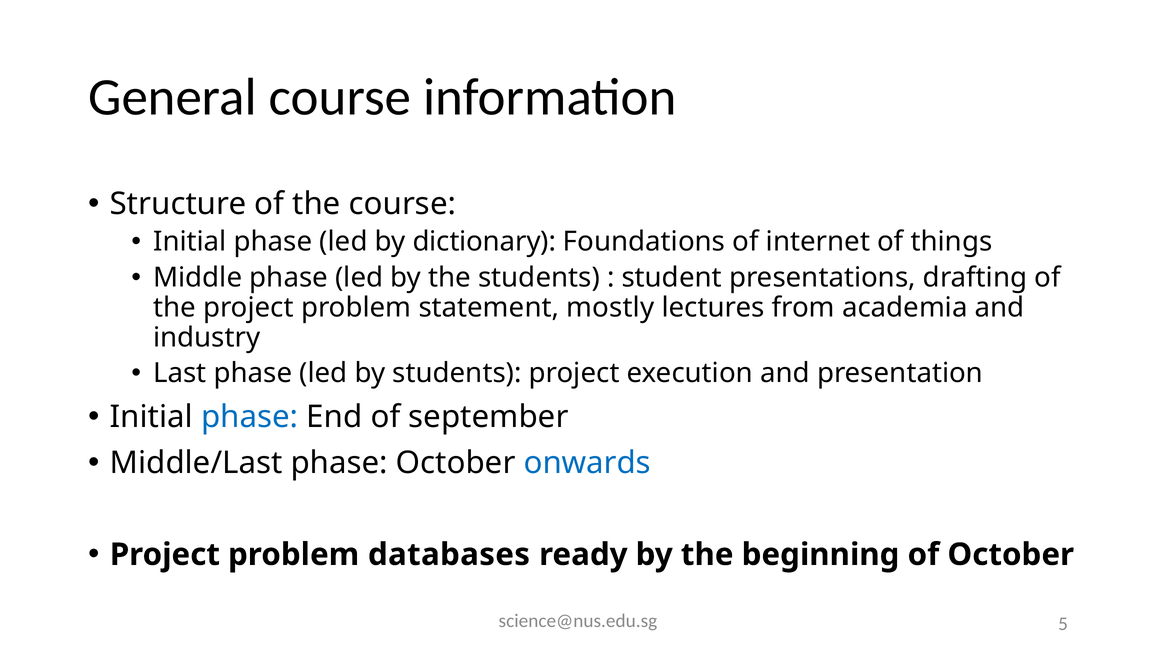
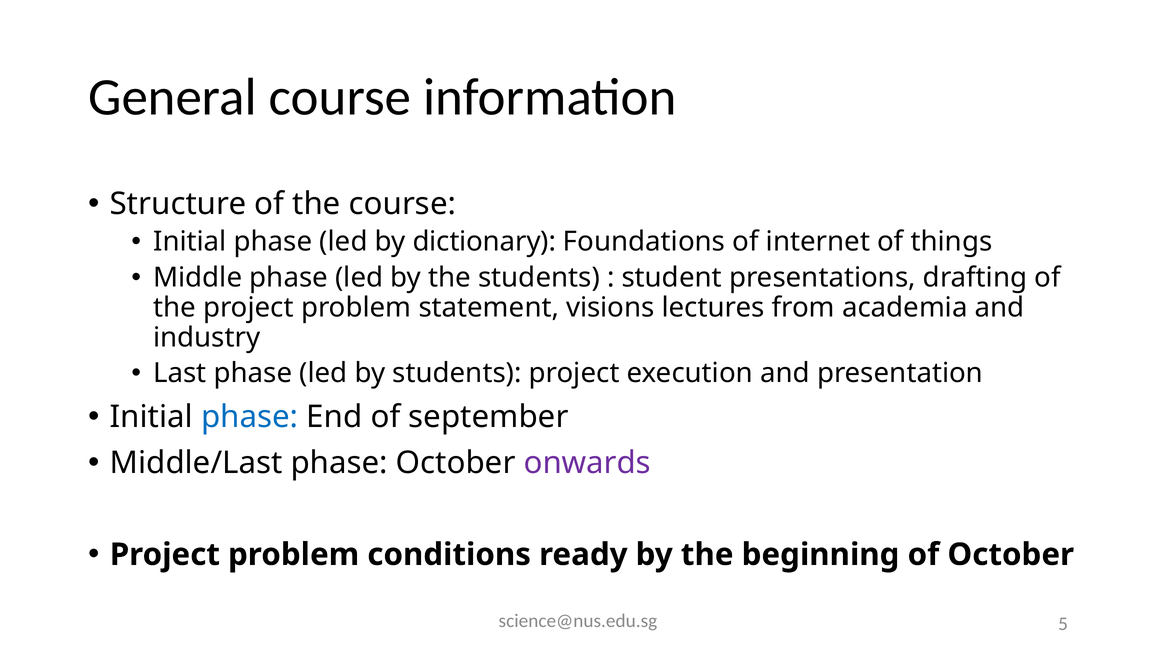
mostly: mostly -> visions (610, 308)
onwards colour: blue -> purple (587, 463)
databases: databases -> conditions (449, 555)
